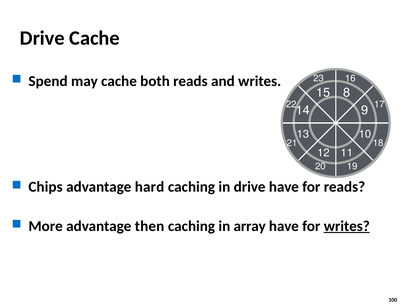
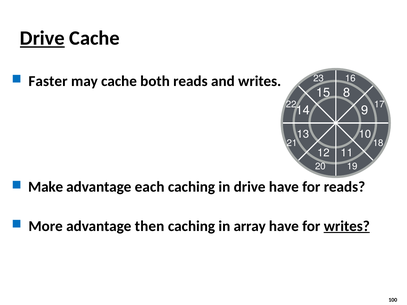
Drive underline: none -> present (42, 38)
Spend: Spend -> Faster (48, 81)
Chips: Chips -> Make (46, 187)
hard: hard -> each (150, 187)
